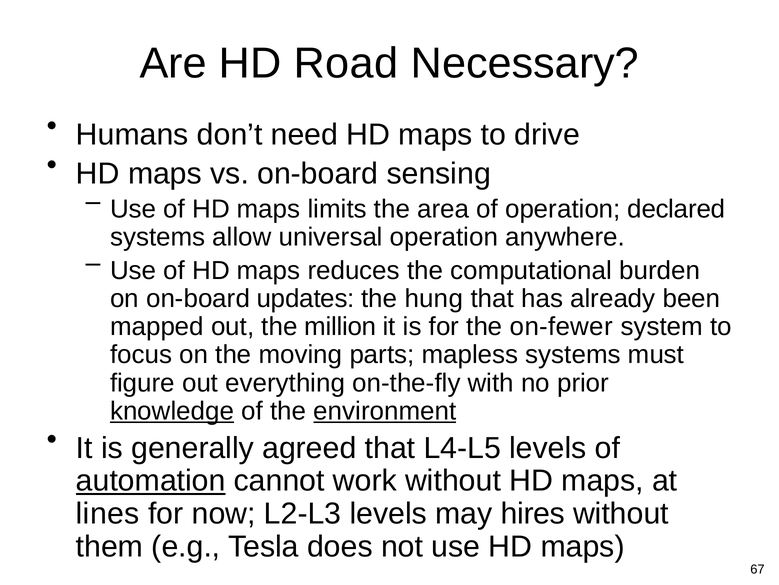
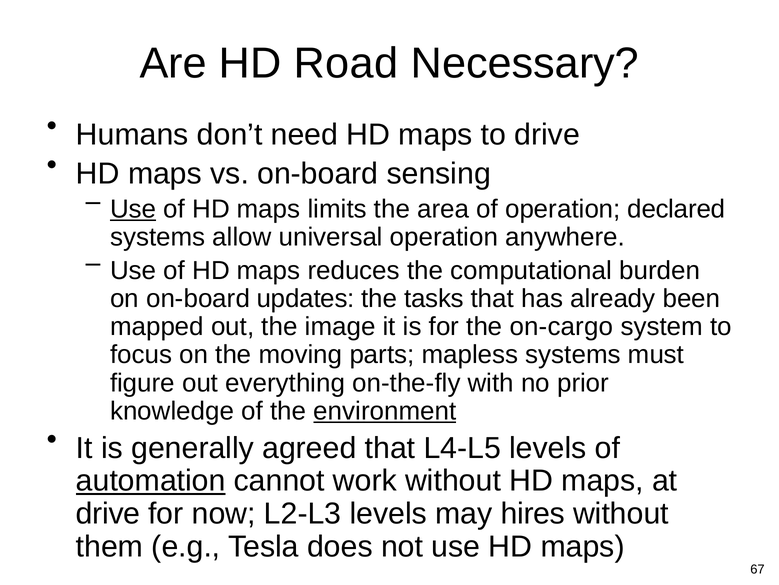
Use underline: none -> present (133, 209)
hung: hung -> tasks (434, 298)
million: million -> image (340, 326)
on-fewer: on-fewer -> on-cargo (561, 326)
knowledge underline: present -> none (172, 410)
lines: lines -> drive (108, 513)
